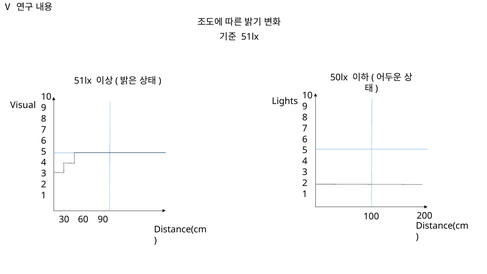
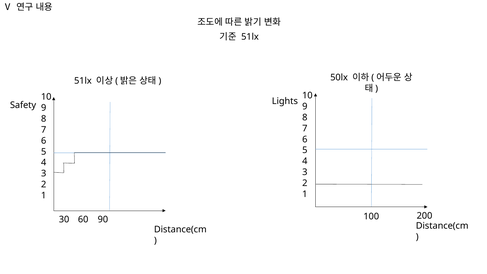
Visual: Visual -> Safety (23, 105)
